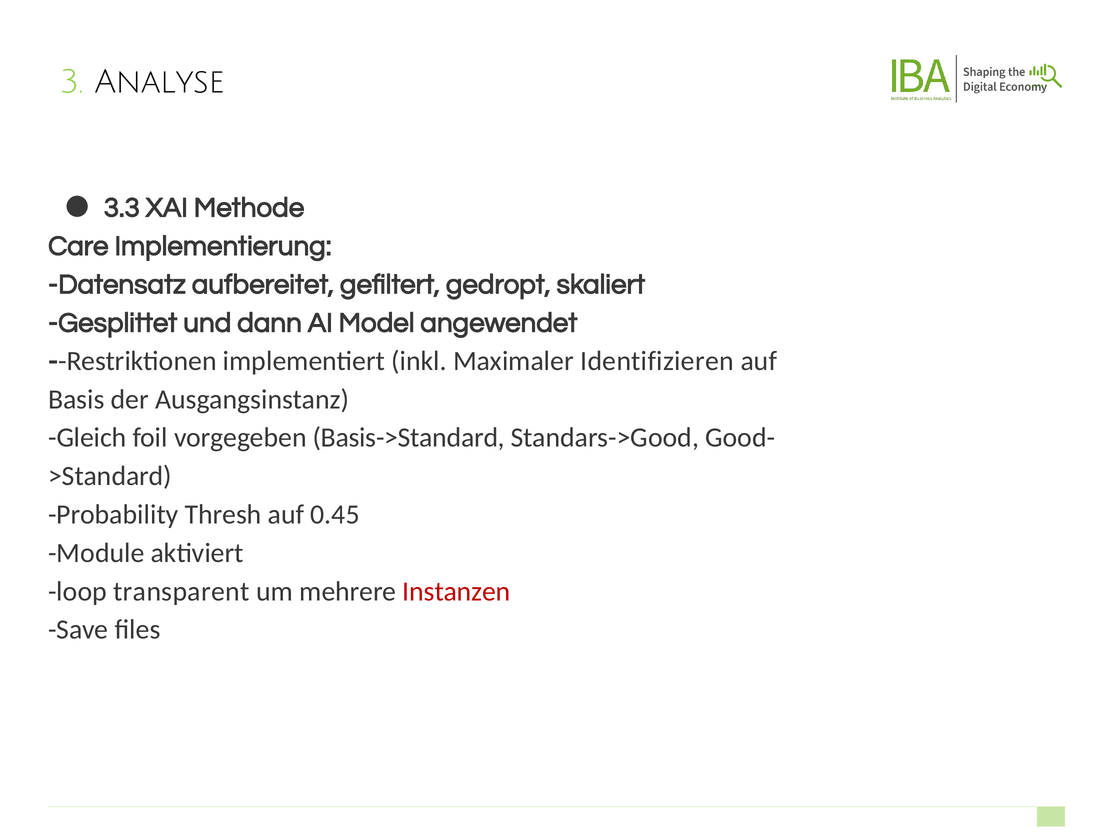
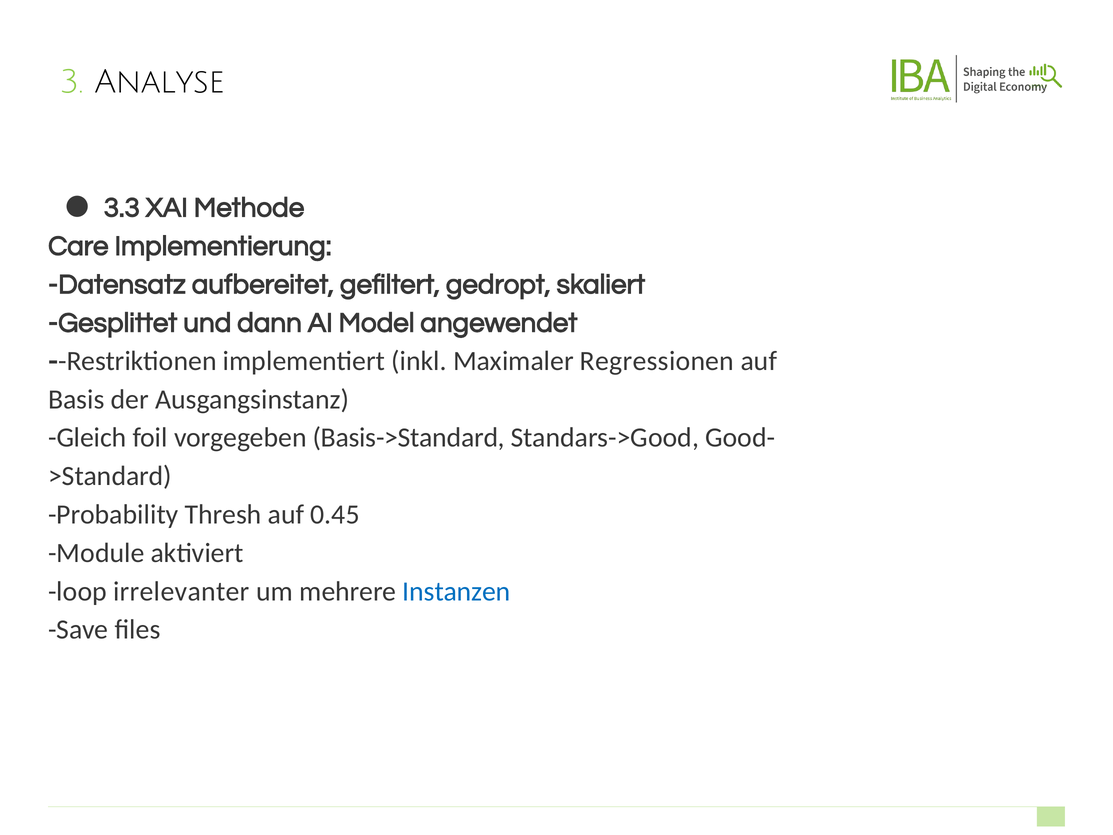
Identifizieren: Identifizieren -> Regressionen (657, 361)
transparent: transparent -> irrelevanter (181, 591)
Instanzen colour: red -> blue (456, 591)
